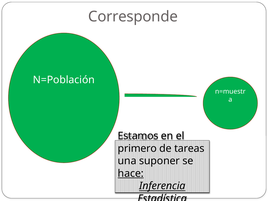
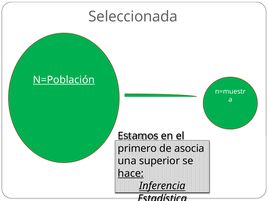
Corresponde: Corresponde -> Seleccionada (133, 17)
N=Población underline: none -> present (64, 80)
tareas: tareas -> asocia (189, 148)
suponer: suponer -> superior (160, 161)
